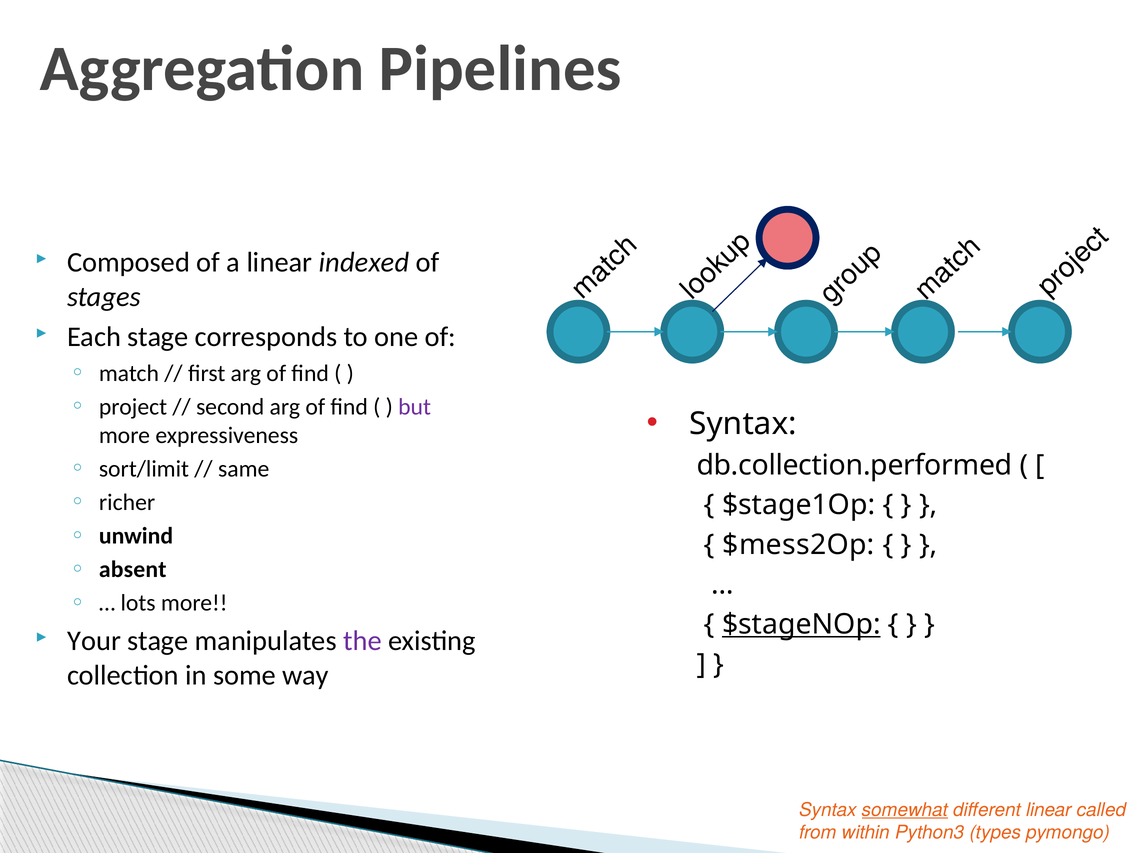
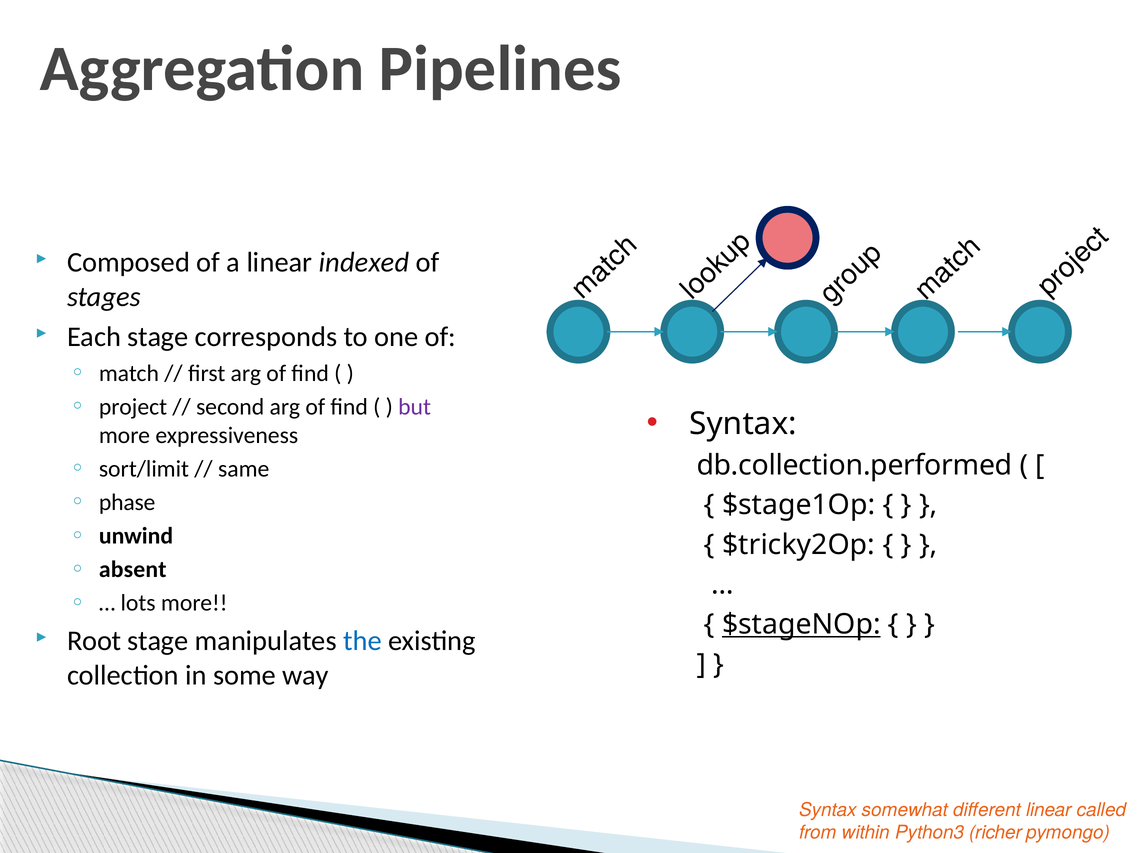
richer: richer -> phase (127, 503)
$mess2Op: $mess2Op -> $tricky2Op (799, 545)
Your: Your -> Root (94, 641)
the colour: purple -> blue (362, 641)
somewhat underline: present -> none (905, 810)
types: types -> richer (996, 833)
